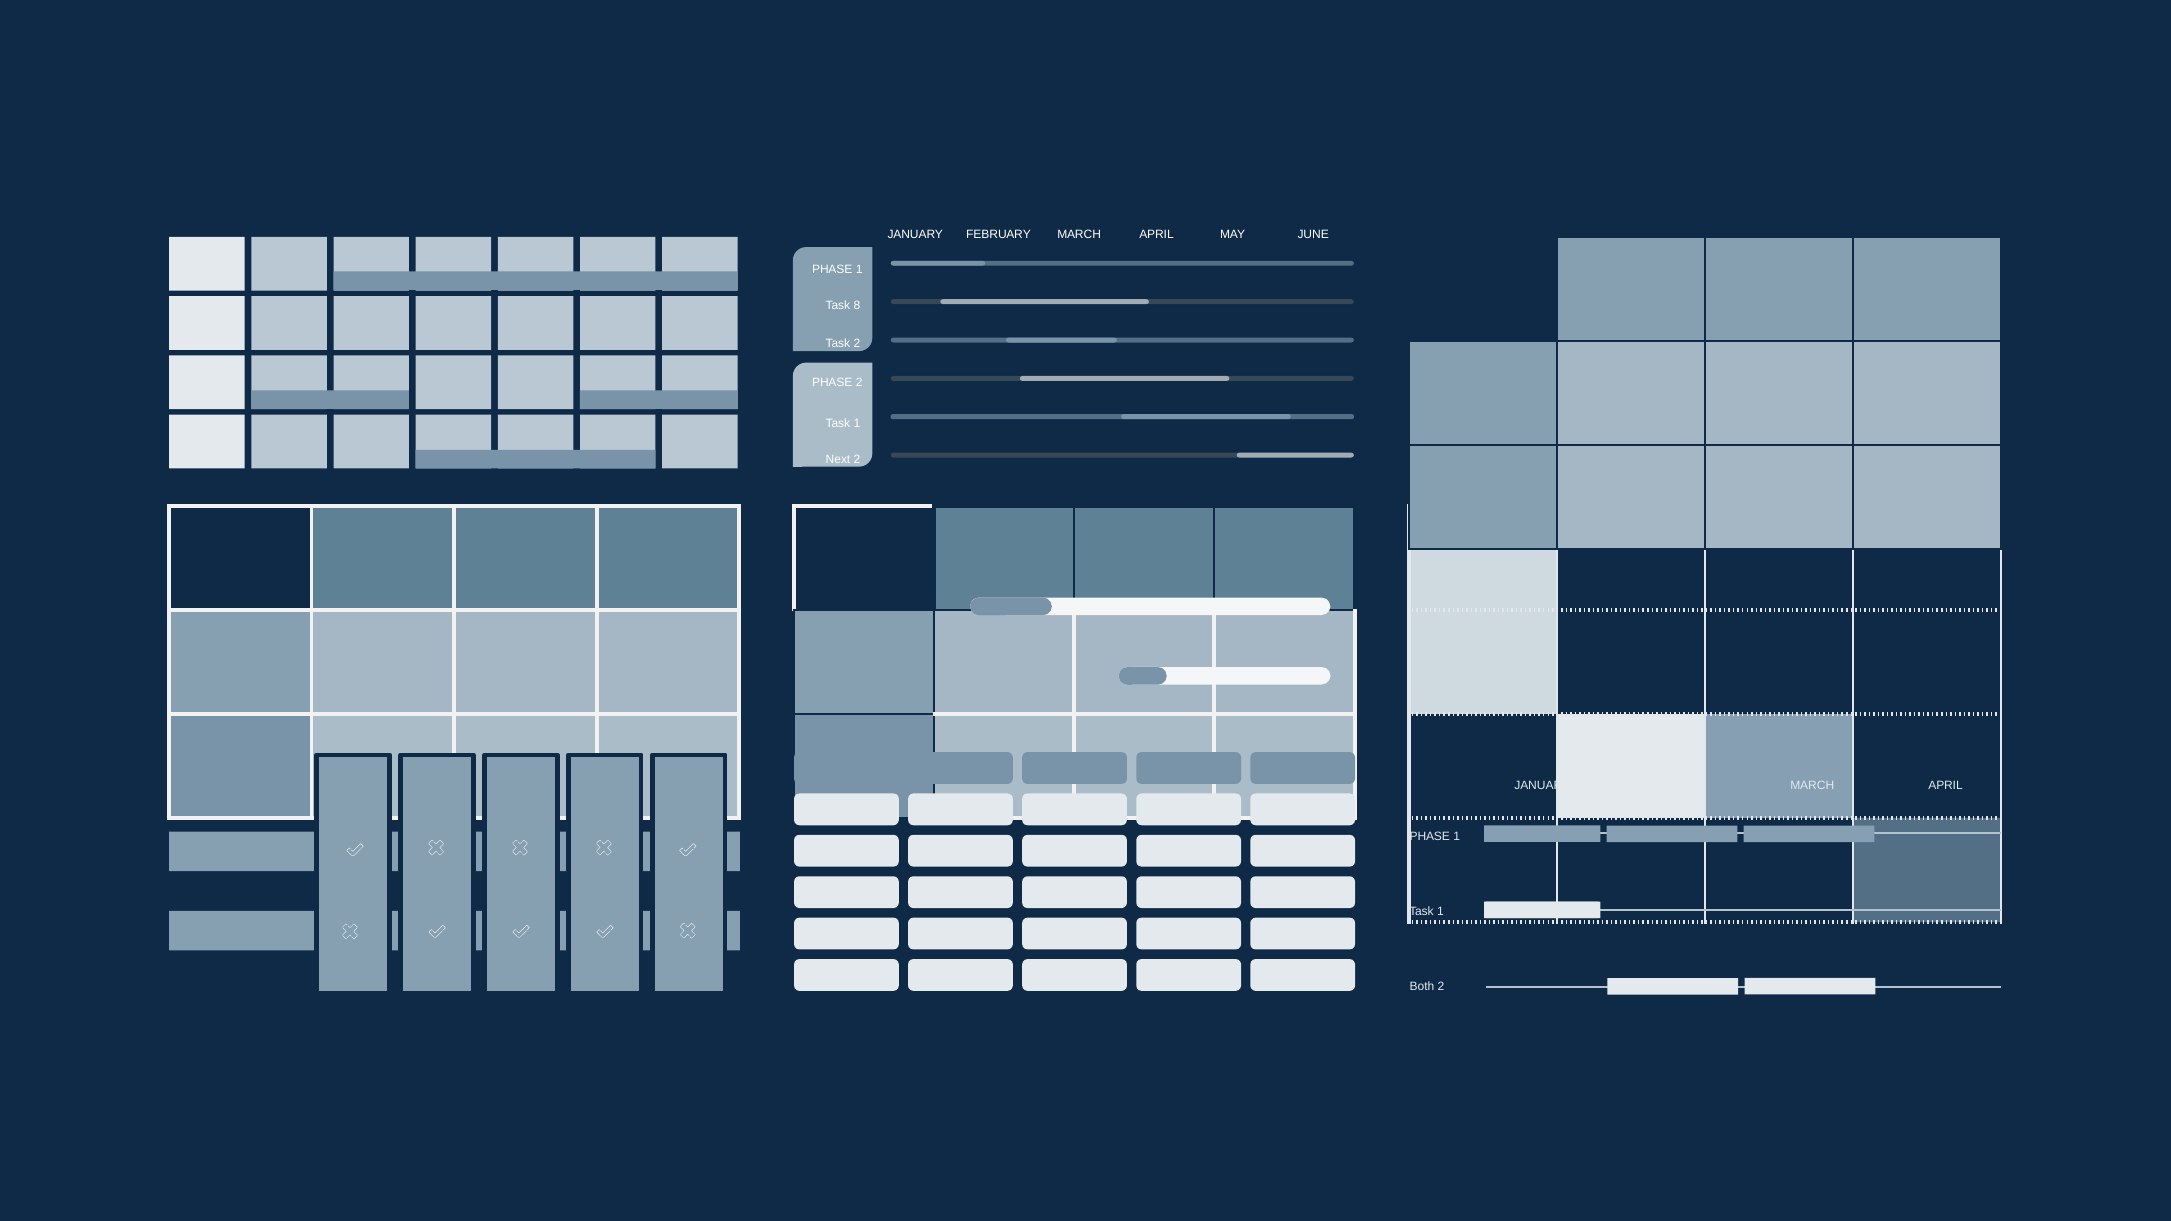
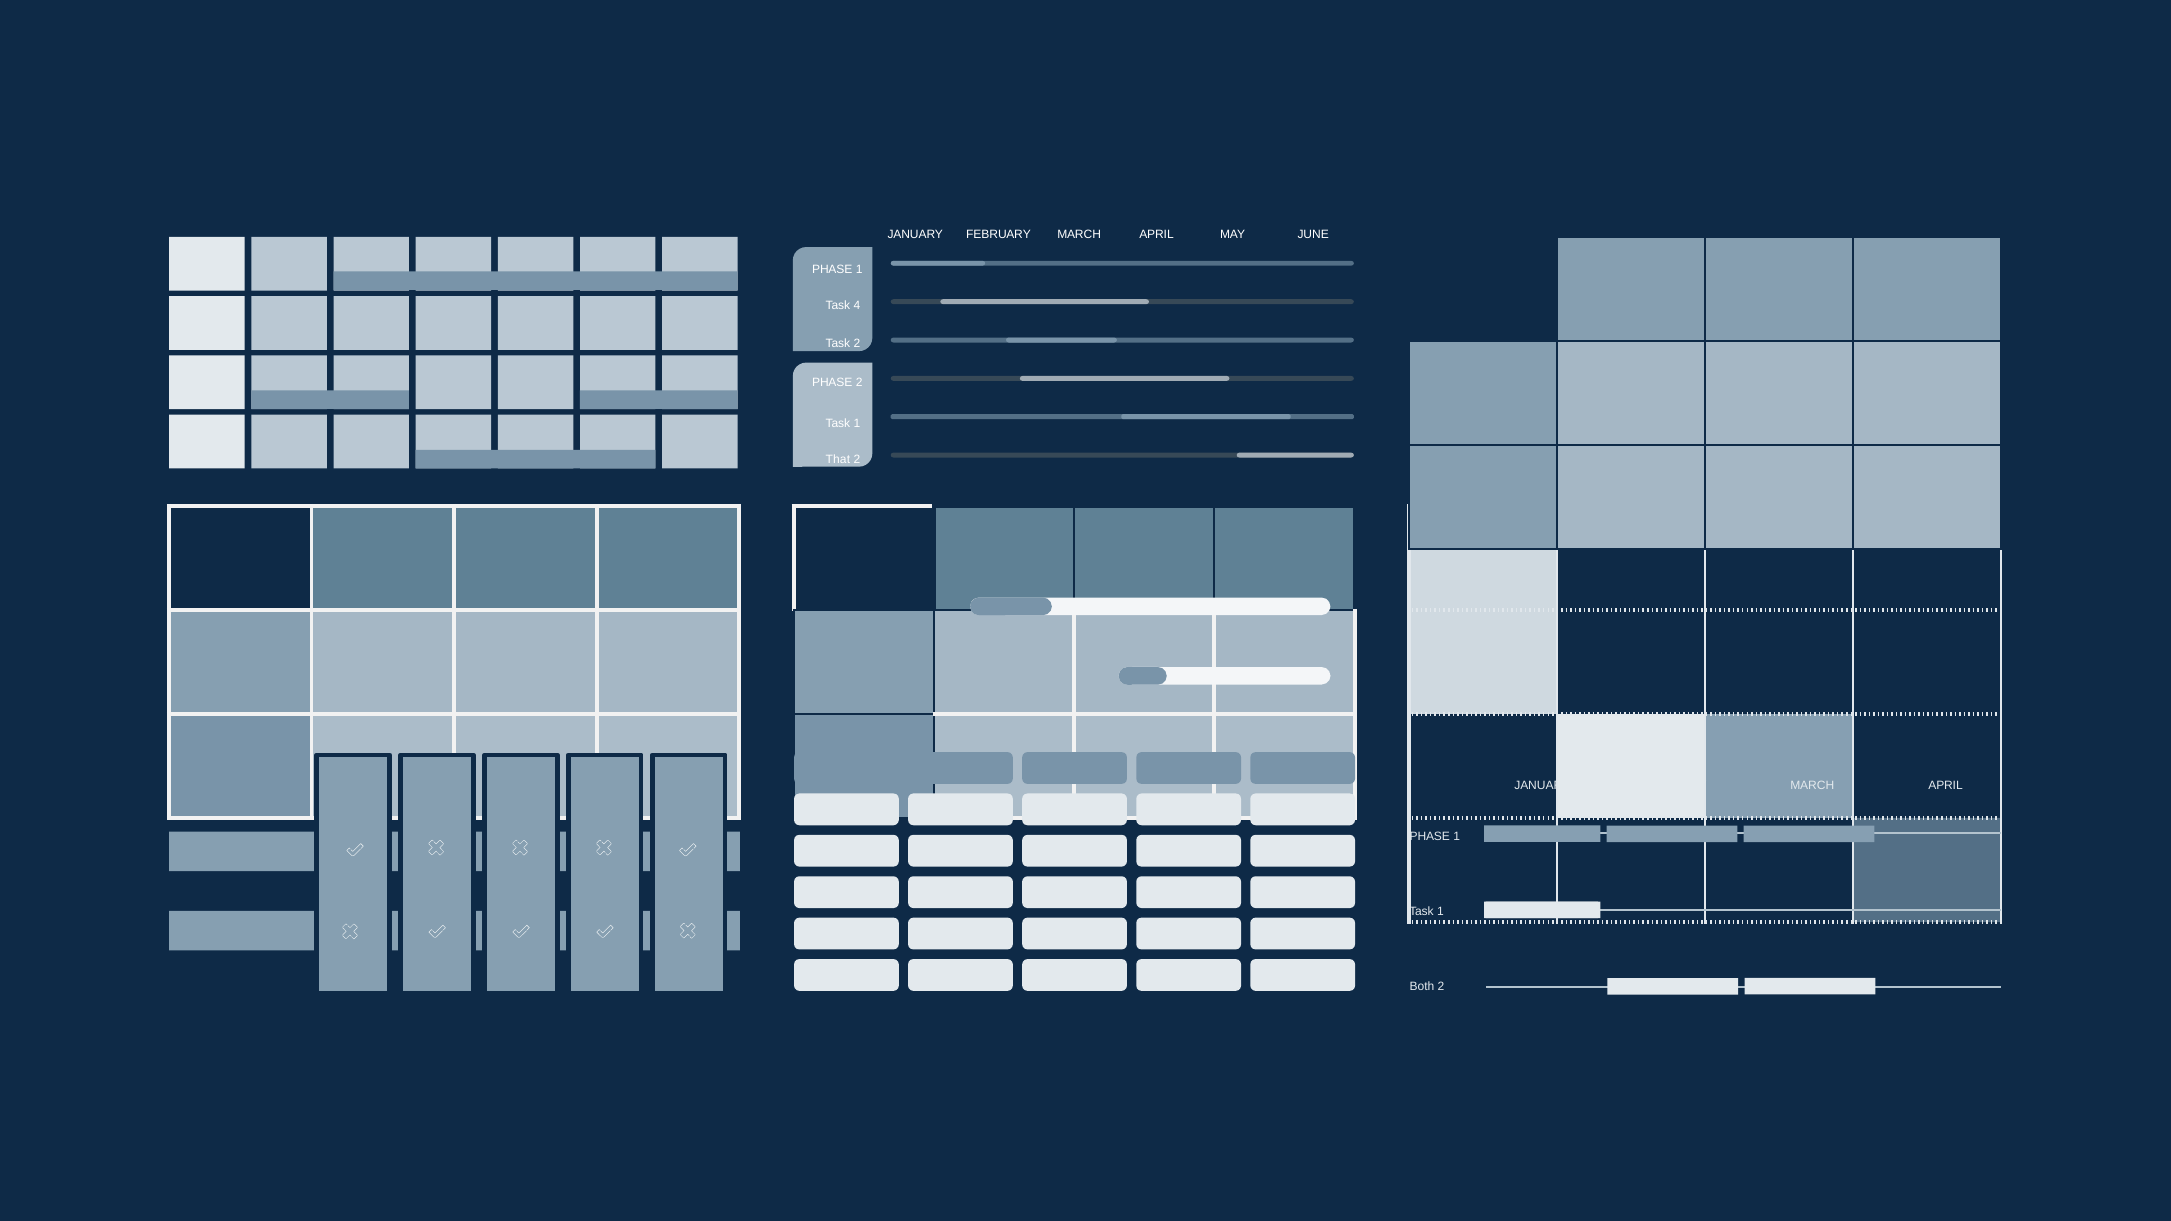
8: 8 -> 4 (857, 306)
Next: Next -> That (838, 460)
